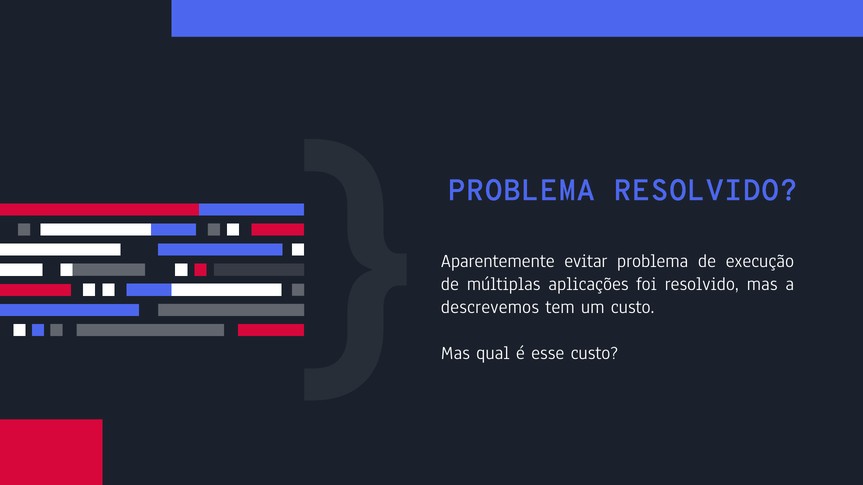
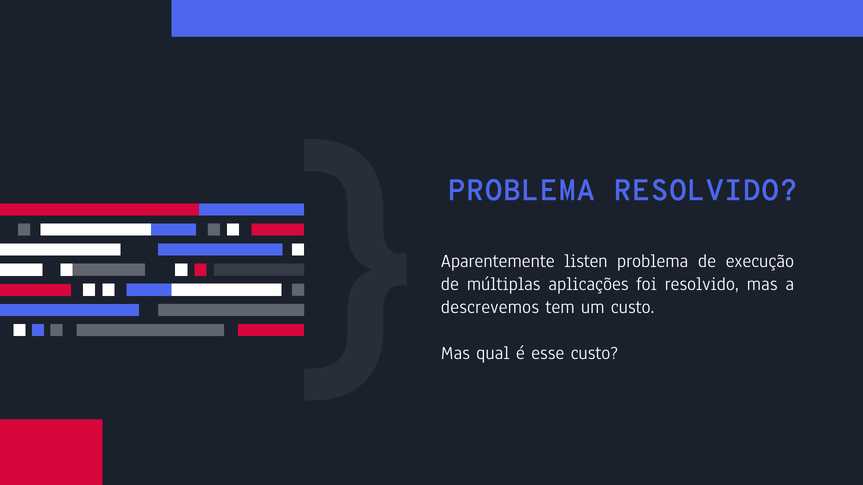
evitar: evitar -> listen (586, 261)
